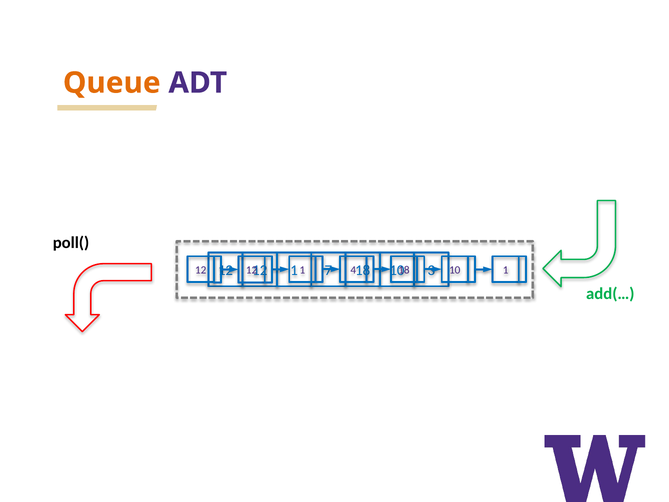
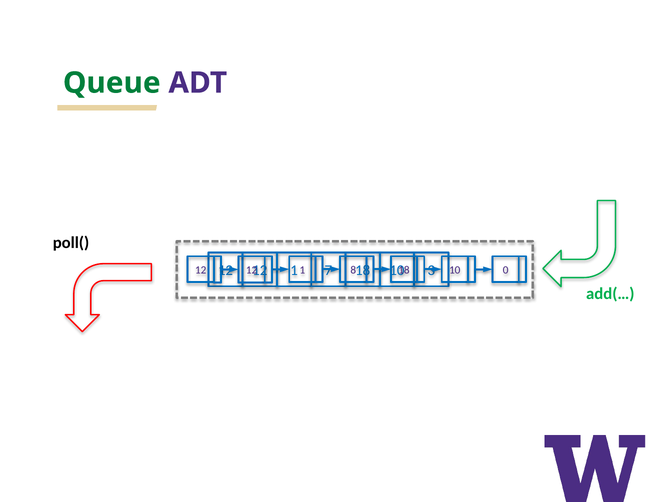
Queue colour: orange -> green (112, 83)
4: 4 -> 8 (353, 270)
10 1: 1 -> 0 (506, 270)
